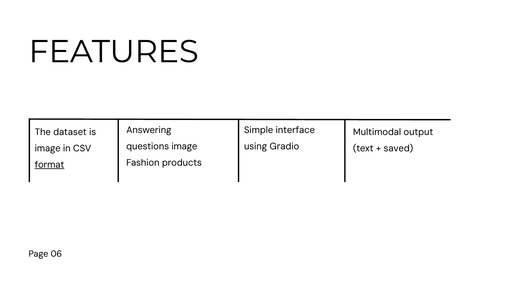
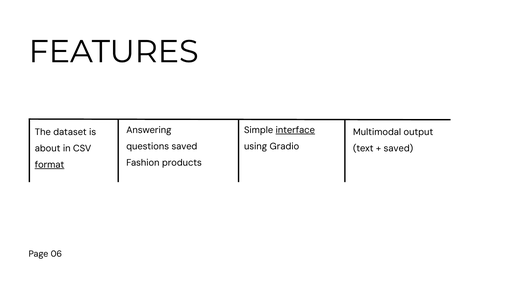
interface underline: none -> present (295, 130)
questions image: image -> saved (184, 147)
image: image -> about (48, 148)
